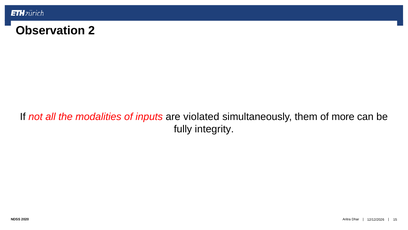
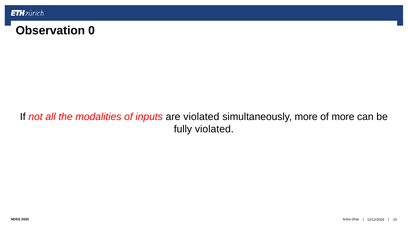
2: 2 -> 0 (92, 31)
simultaneously them: them -> more (306, 117)
fully integrity: integrity -> violated (214, 129)
